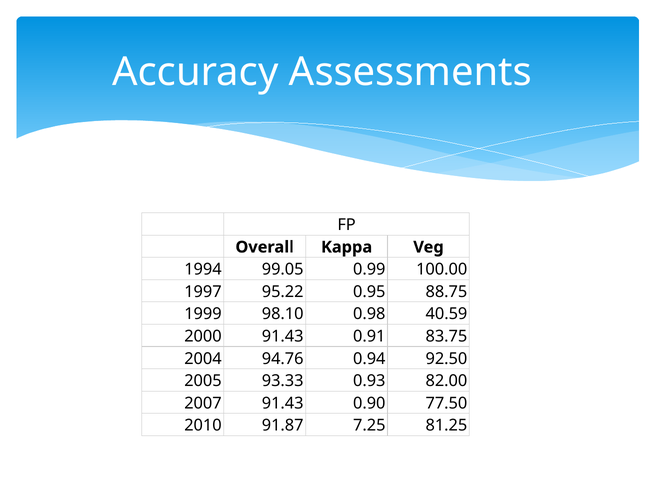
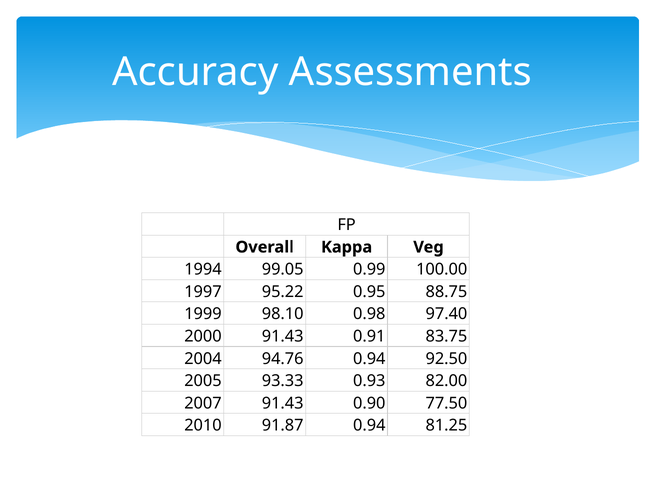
40.59: 40.59 -> 97.40 (446, 314)
91.87 7.25: 7.25 -> 0.94 (369, 426)
